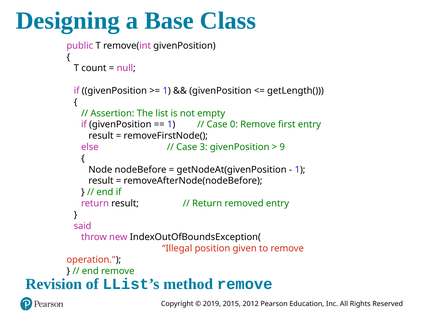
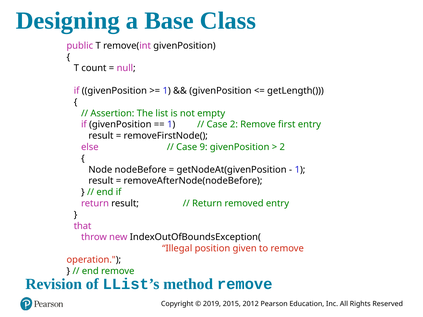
Case 0: 0 -> 2 (234, 125)
3: 3 -> 9 (204, 147)
9: 9 -> 2 (282, 147)
said: said -> that (83, 226)
